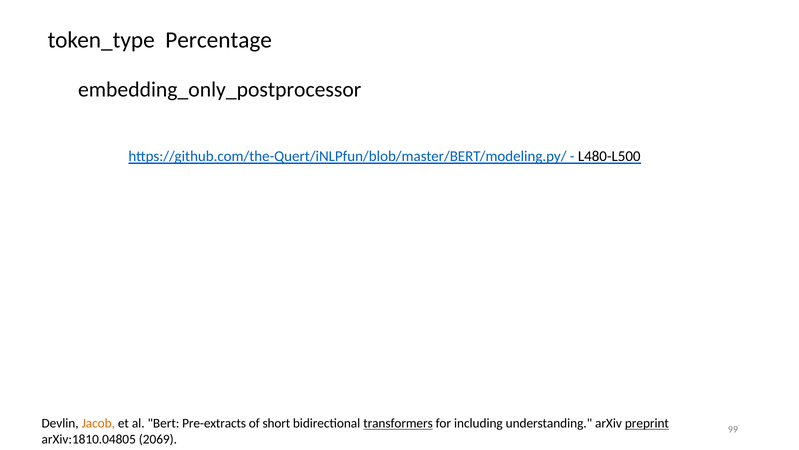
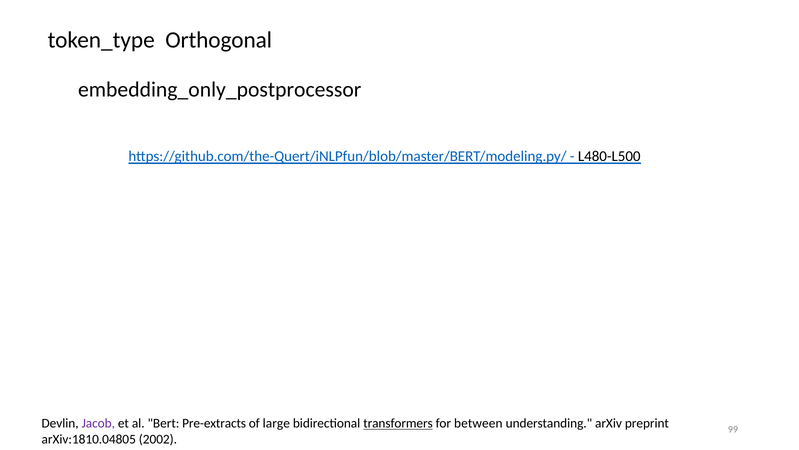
Percentage: Percentage -> Orthogonal (219, 40)
Jacob colour: orange -> purple (98, 423)
short: short -> large (276, 423)
including: including -> between (478, 423)
preprint underline: present -> none (647, 423)
2069: 2069 -> 2002 (158, 439)
